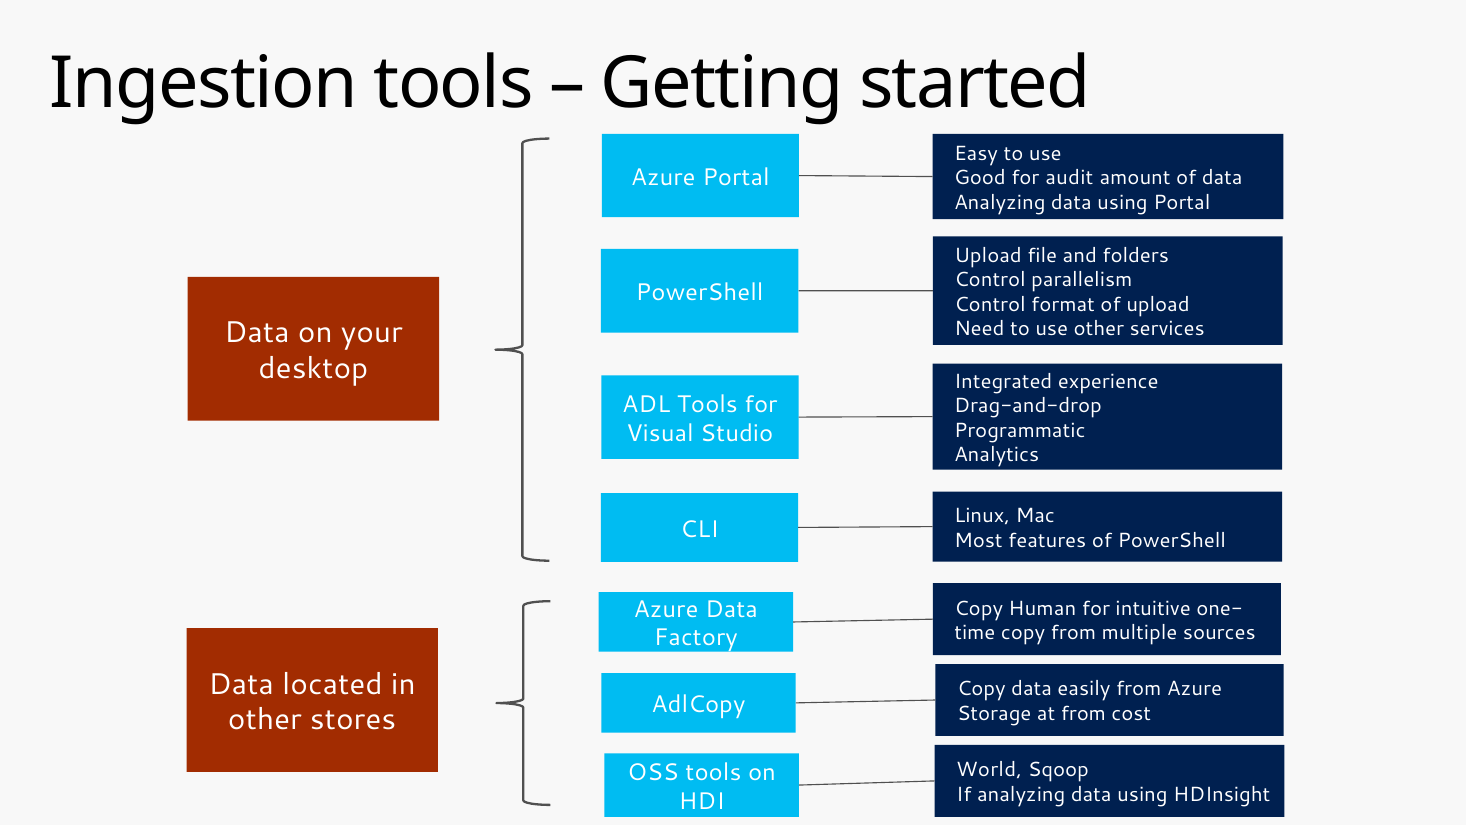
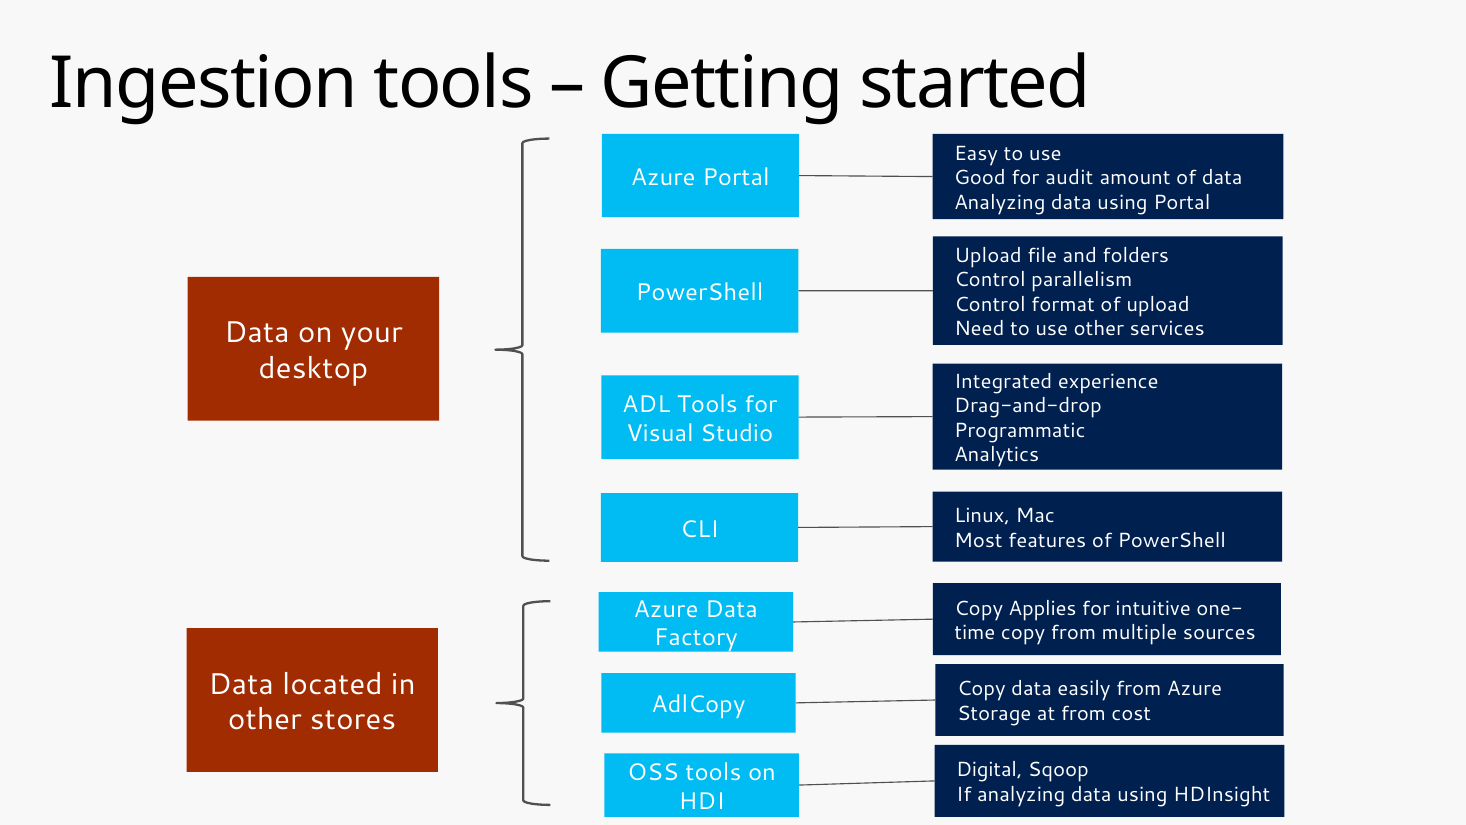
Human: Human -> Applies (1043, 608)
World: World -> Digital (989, 770)
